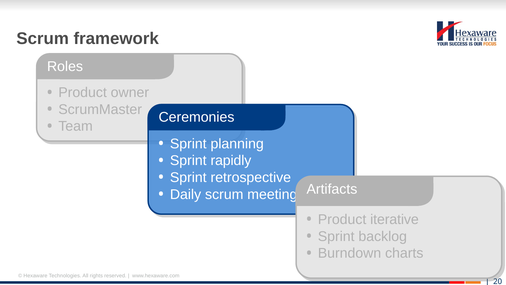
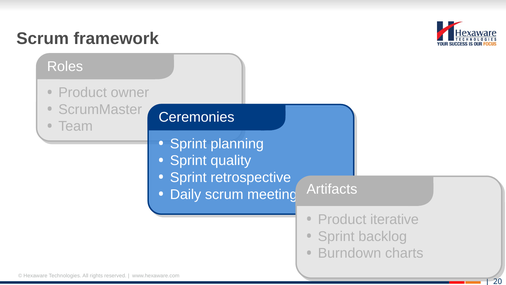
rapidly: rapidly -> quality (231, 161)
